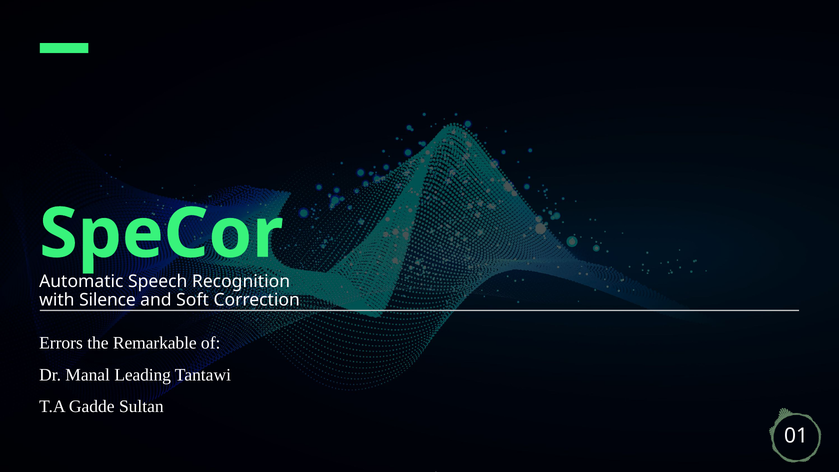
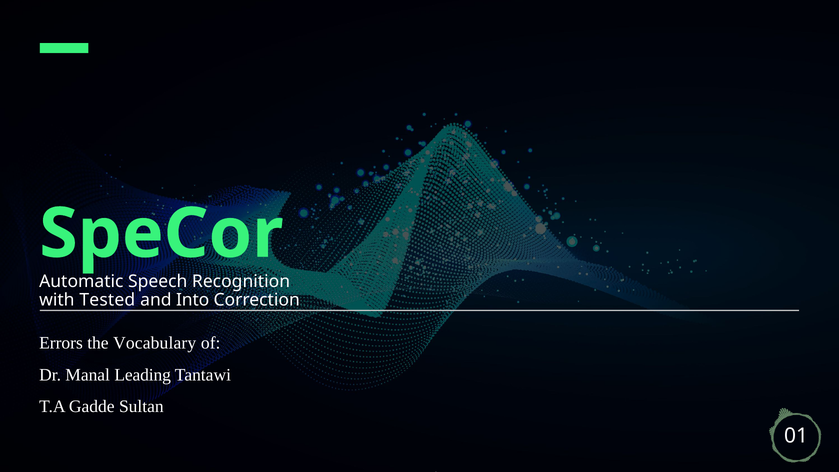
Silence: Silence -> Tested (107, 300)
Soft: Soft -> Into (193, 300)
Remarkable: Remarkable -> Vocabulary (155, 343)
